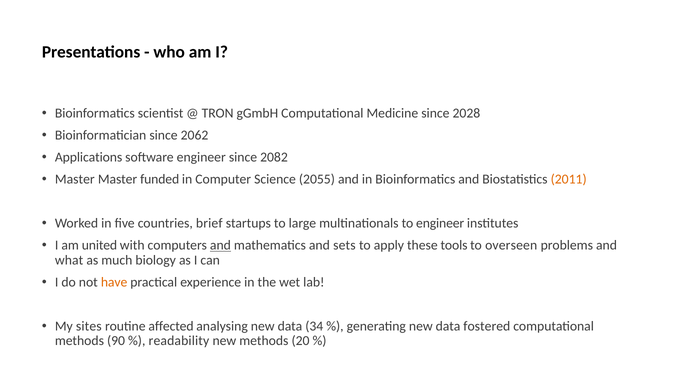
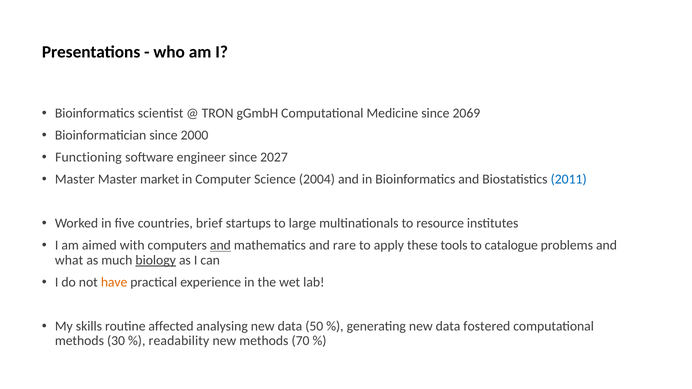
2028: 2028 -> 2069 (466, 114)
2062: 2062 -> 2000 (195, 136)
Applications: Applications -> Functioning (88, 158)
2082: 2082 -> 2027 (274, 158)
funded: funded -> market (160, 180)
2055: 2055 -> 2004 (317, 180)
2011 colour: orange -> blue (569, 180)
to engineer: engineer -> resource (440, 224)
united: united -> aimed (99, 246)
sets: sets -> rare (344, 246)
overseen: overseen -> catalogue (511, 246)
biology underline: none -> present (156, 260)
sites: sites -> skills (89, 326)
34: 34 -> 50 (314, 326)
90: 90 -> 30 (116, 341)
20: 20 -> 70 (301, 341)
